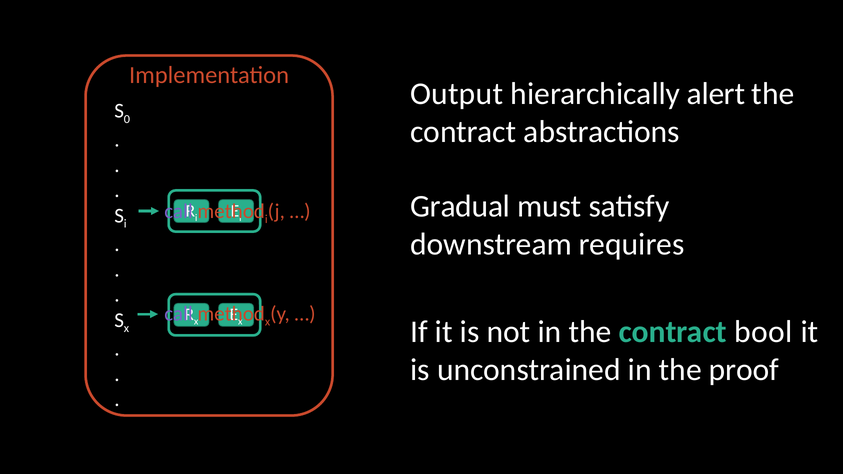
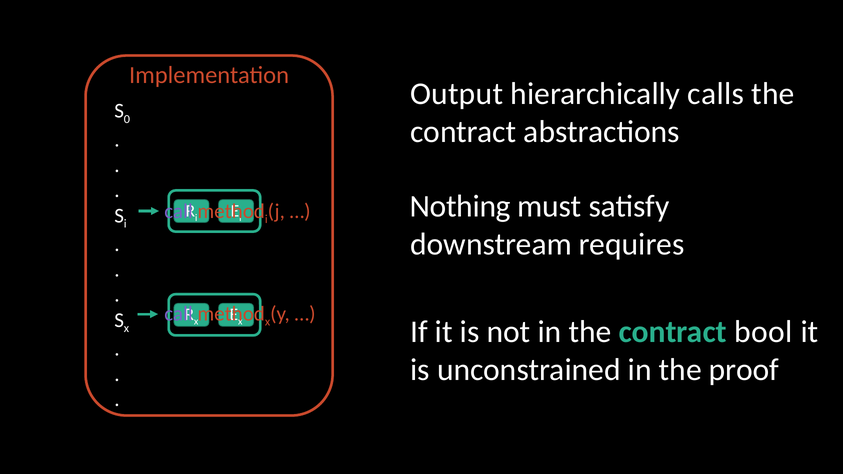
alert: alert -> calls (716, 94)
Gradual: Gradual -> Nothing (460, 207)
